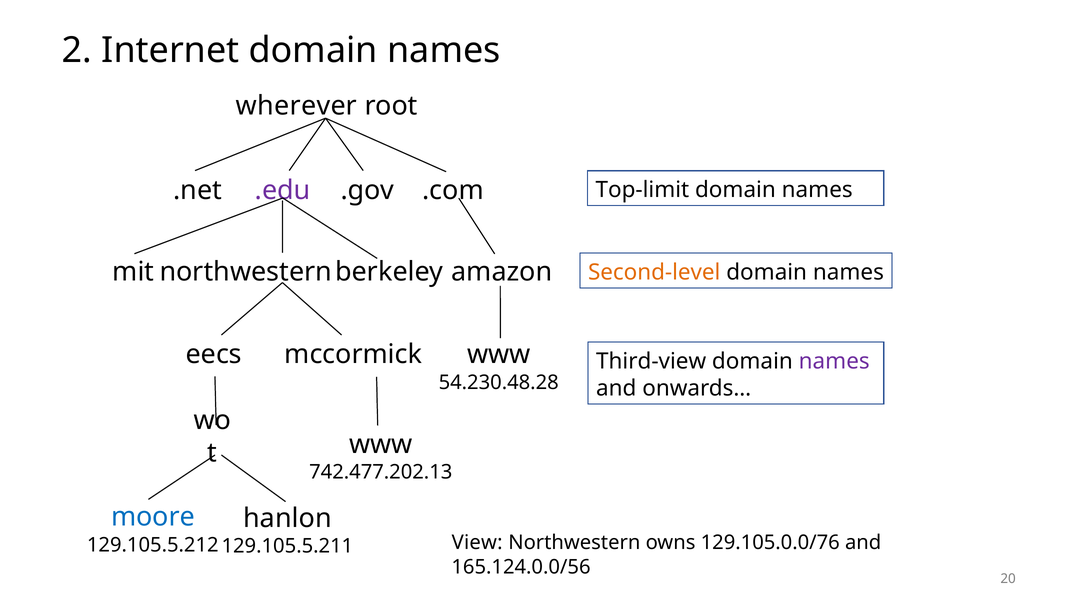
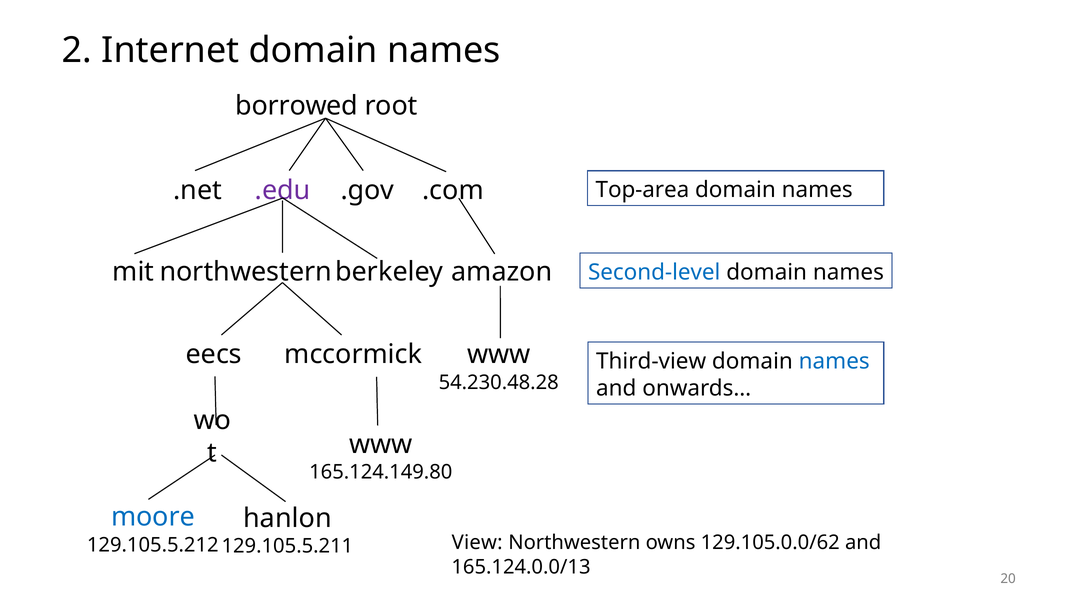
wherever: wherever -> borrowed (297, 106)
Top-limit: Top-limit -> Top-area (642, 190)
Second-level colour: orange -> blue (654, 272)
names colour: purple -> blue (834, 361)
742.477.202.13: 742.477.202.13 -> 165.124.149.80 (381, 472)
129.105.0.0/76: 129.105.0.0/76 -> 129.105.0.0/62 (770, 542)
165.124.0.0/56: 165.124.0.0/56 -> 165.124.0.0/13 (521, 566)
